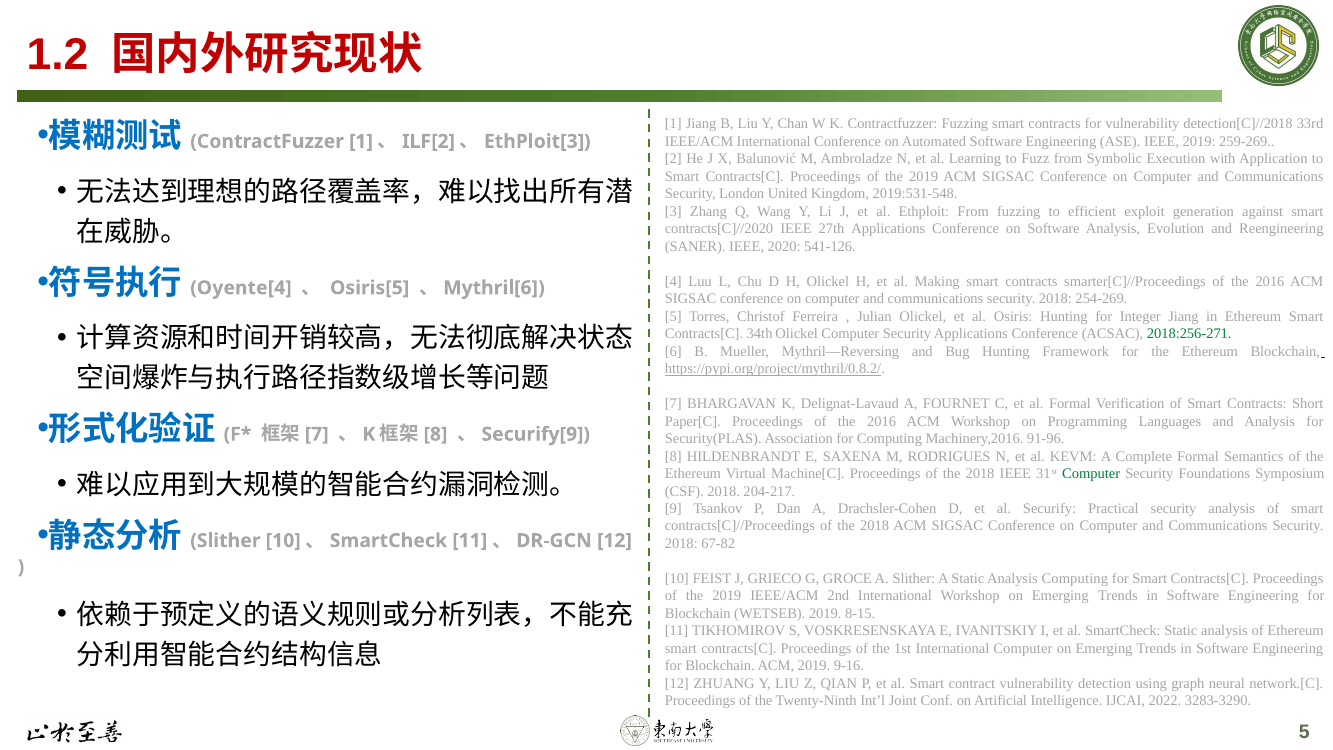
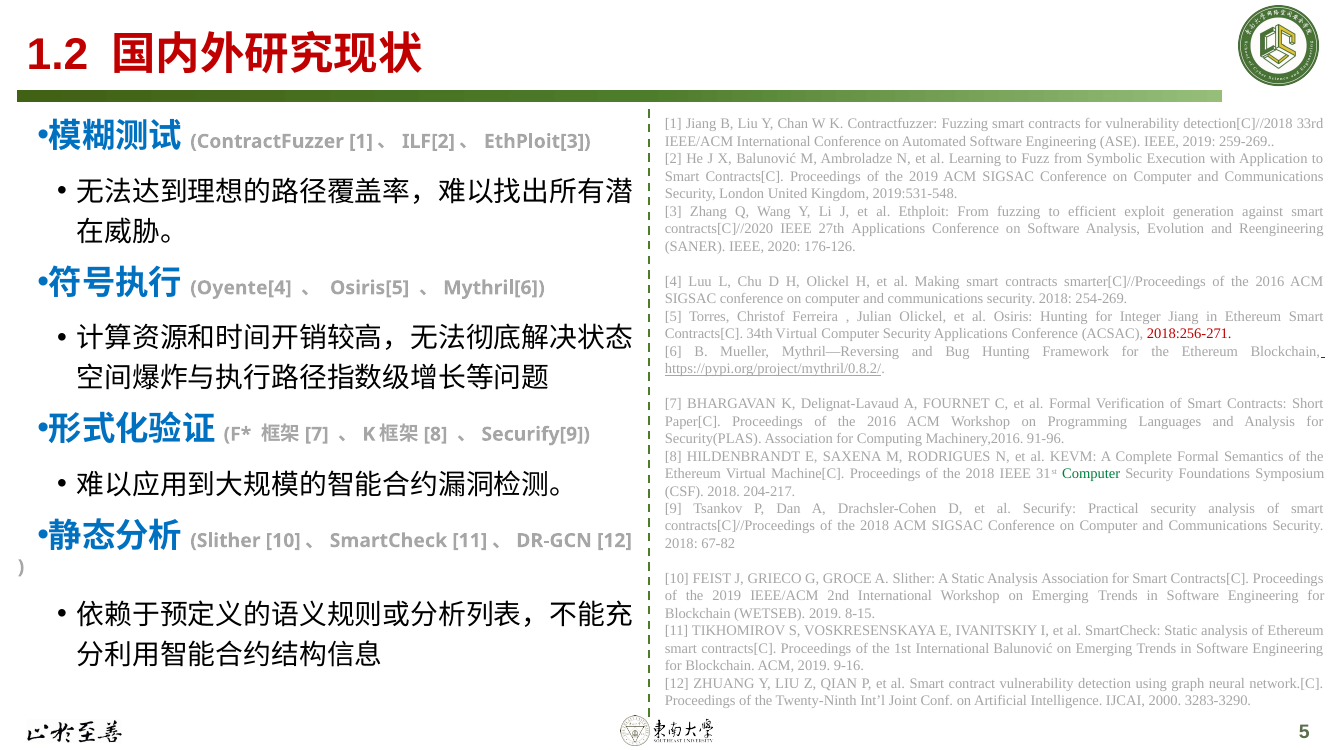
541-126: 541-126 -> 176-126 (830, 246)
34th Olickel: Olickel -> Virtual (796, 334)
2018:256-271 colour: green -> red (1189, 334)
Analysis Computing: Computing -> Association (1075, 578)
International Computer: Computer -> Balunović (1023, 648)
2022: 2022 -> 2000 (1165, 701)
